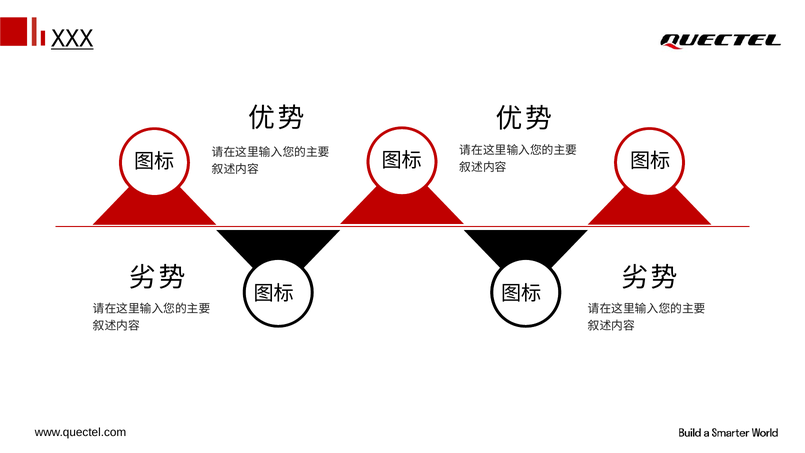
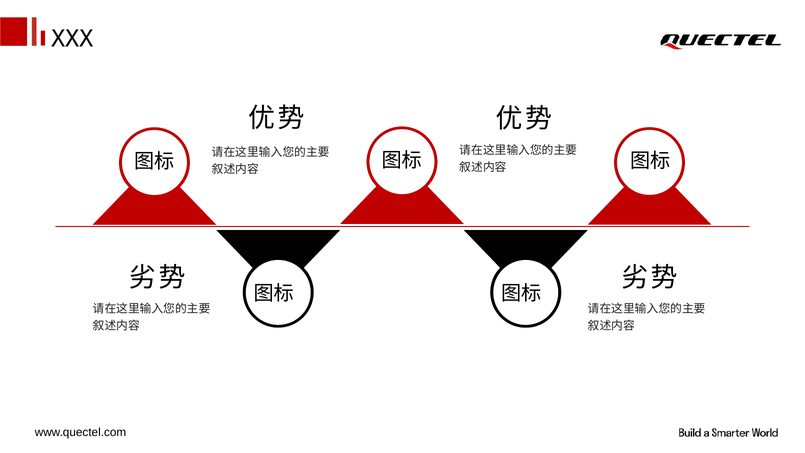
XXX underline: present -> none (72, 39)
